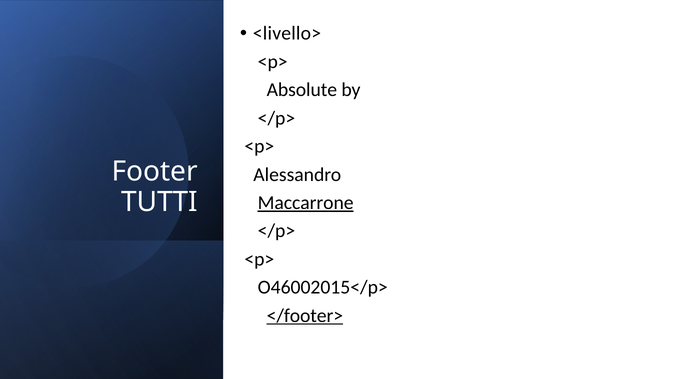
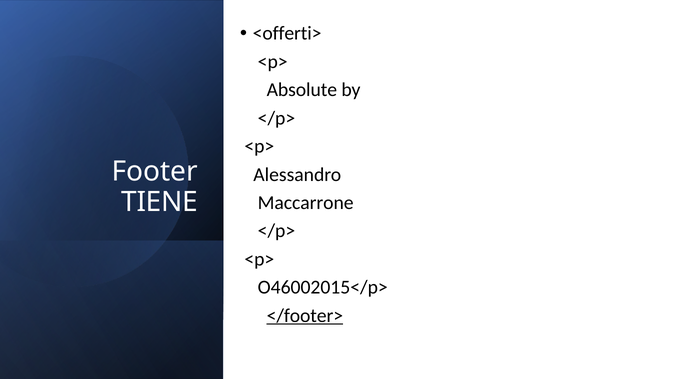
<livello>: <livello> -> <offerti> (287, 33)
TUTTI: TUTTI -> TIENE (160, 202)
Maccarrone underline: present -> none (306, 203)
